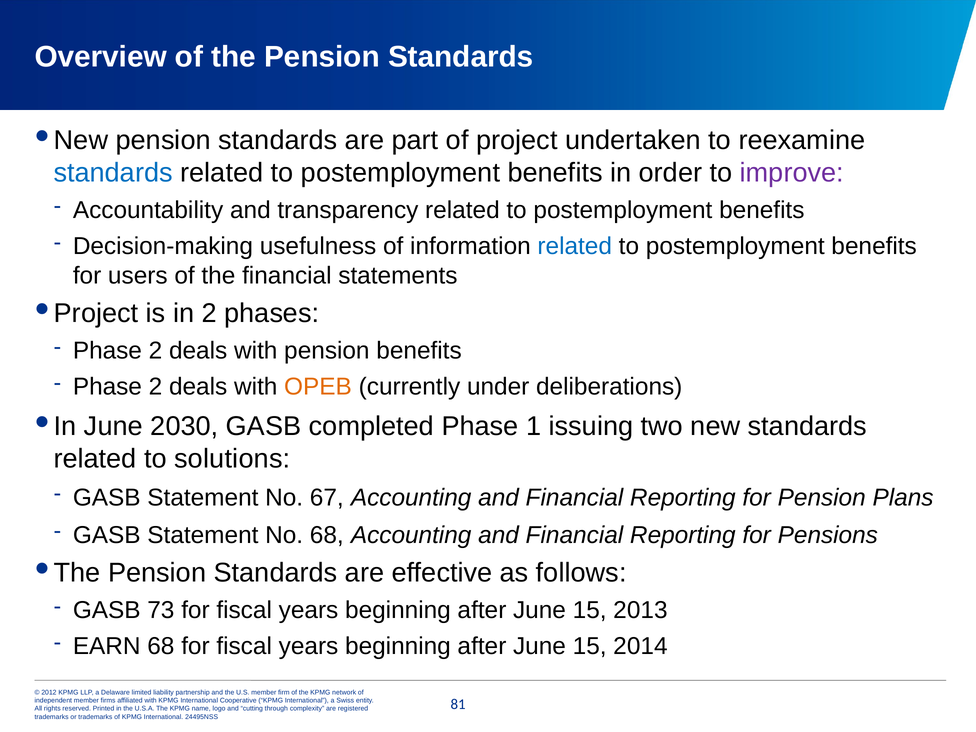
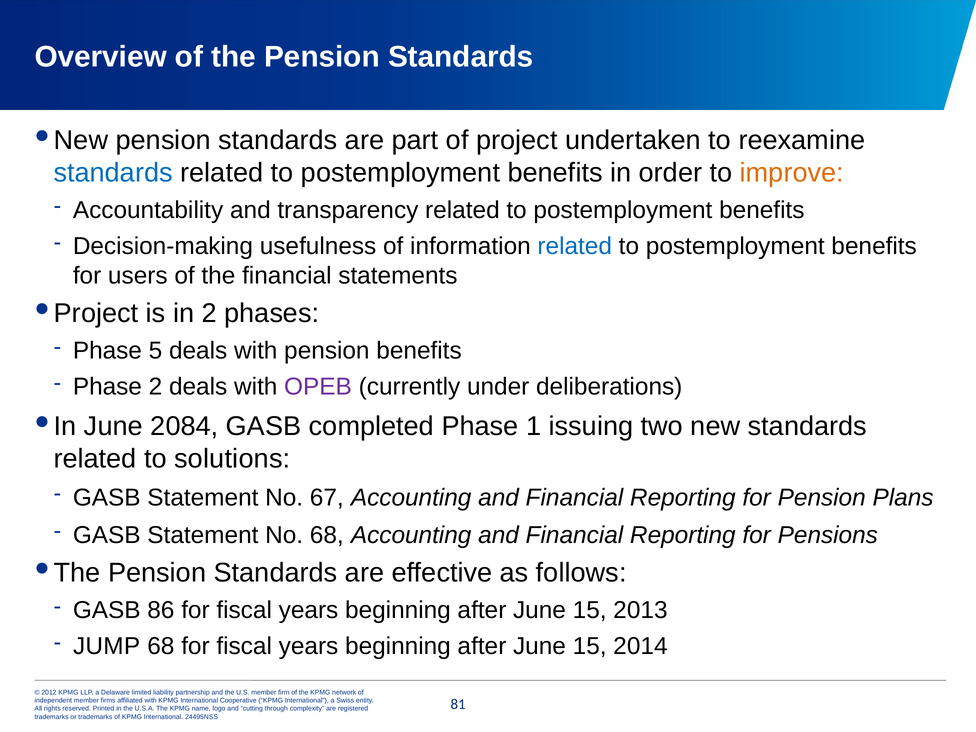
improve colour: purple -> orange (792, 173)
2: 2 -> 5 (155, 351)
OPEB colour: orange -> purple (318, 387)
2030: 2030 -> 2084 (184, 426)
73: 73 -> 86 (161, 610)
EARN: EARN -> JUMP (107, 646)
